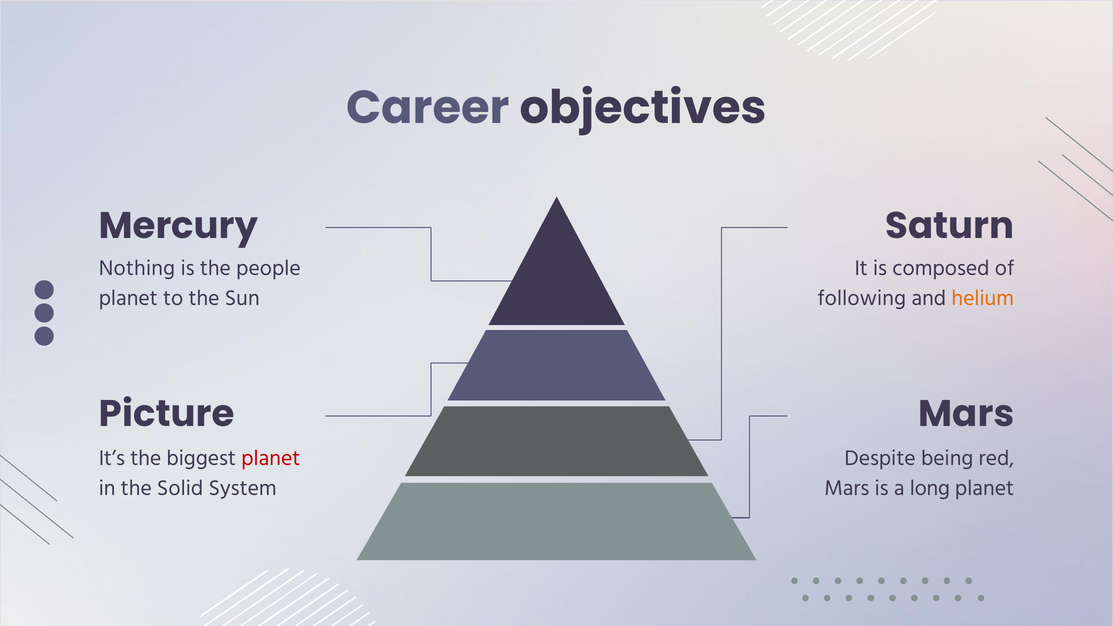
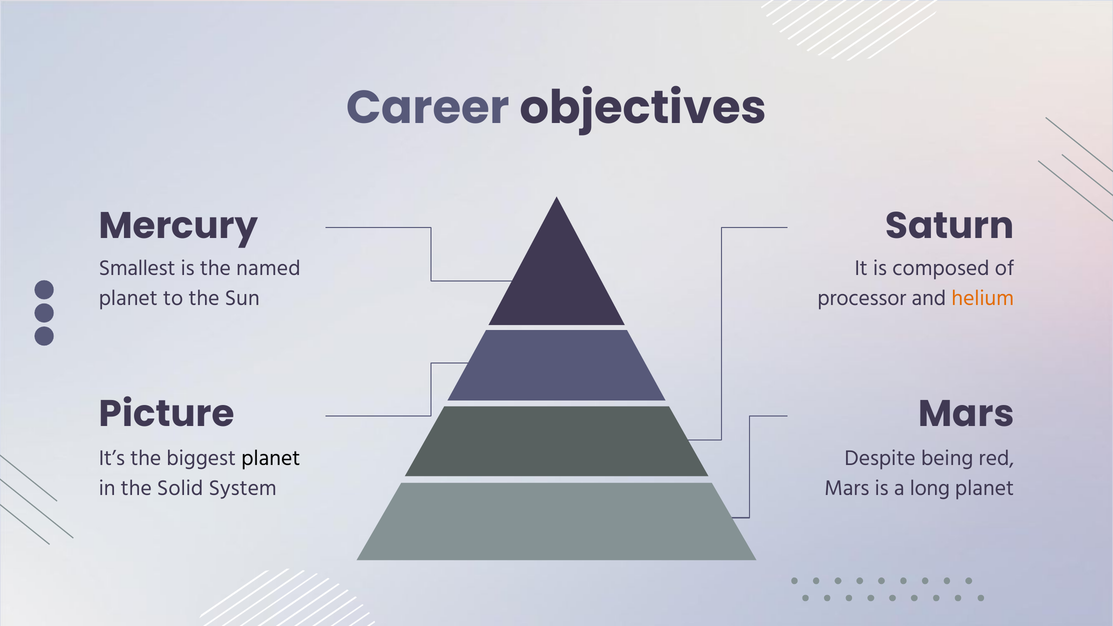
Nothing: Nothing -> Smallest (137, 268)
people: people -> named (268, 268)
following: following -> processor (862, 298)
planet colour: red -> black (271, 458)
